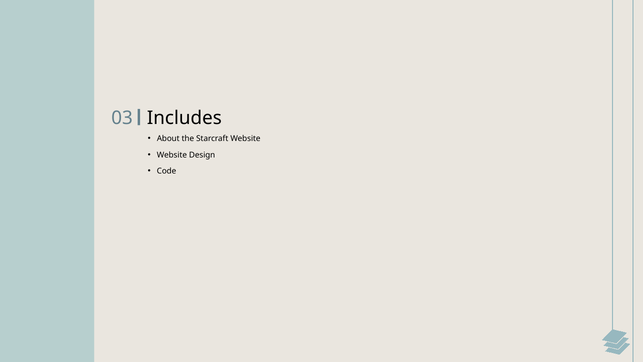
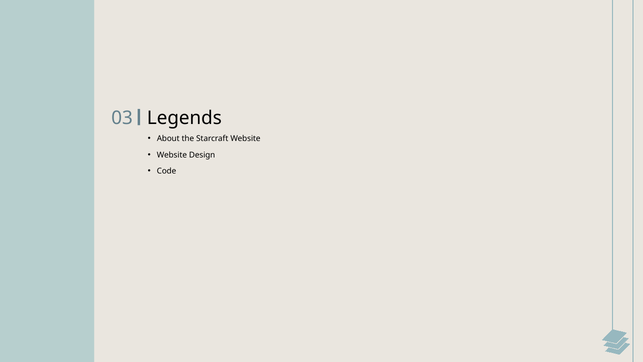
Includes: Includes -> Legends (184, 118)
